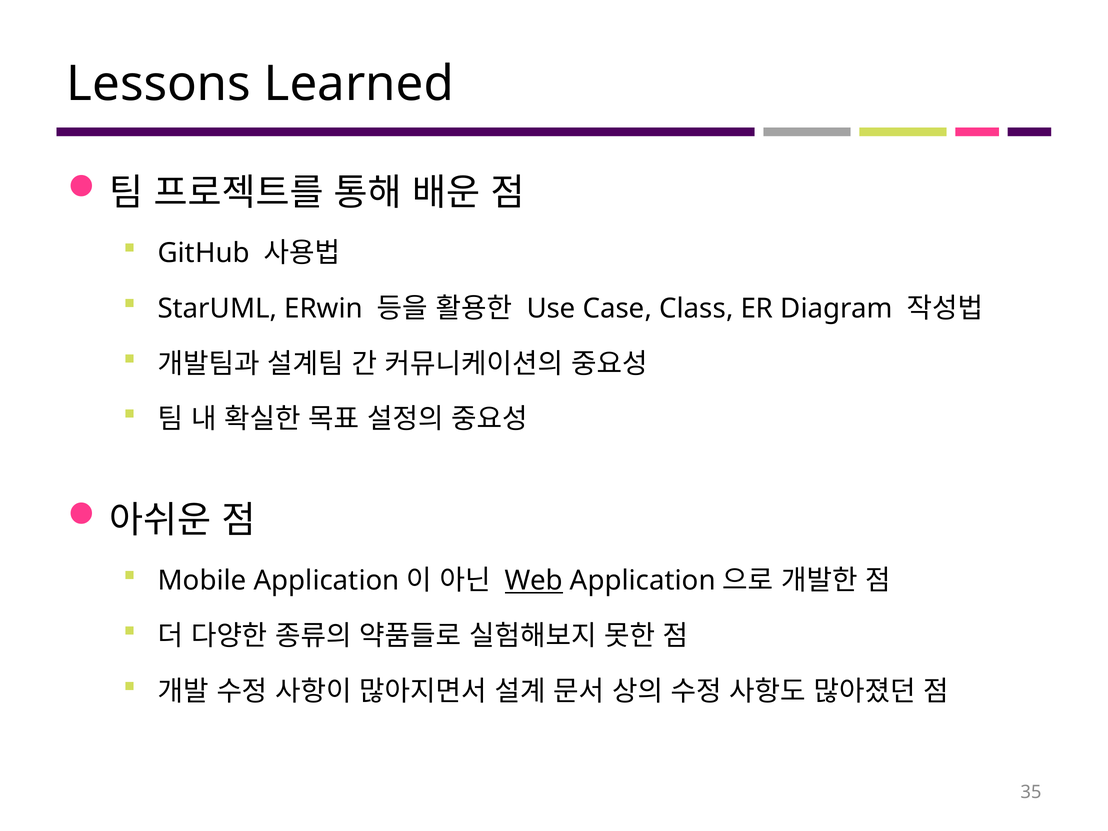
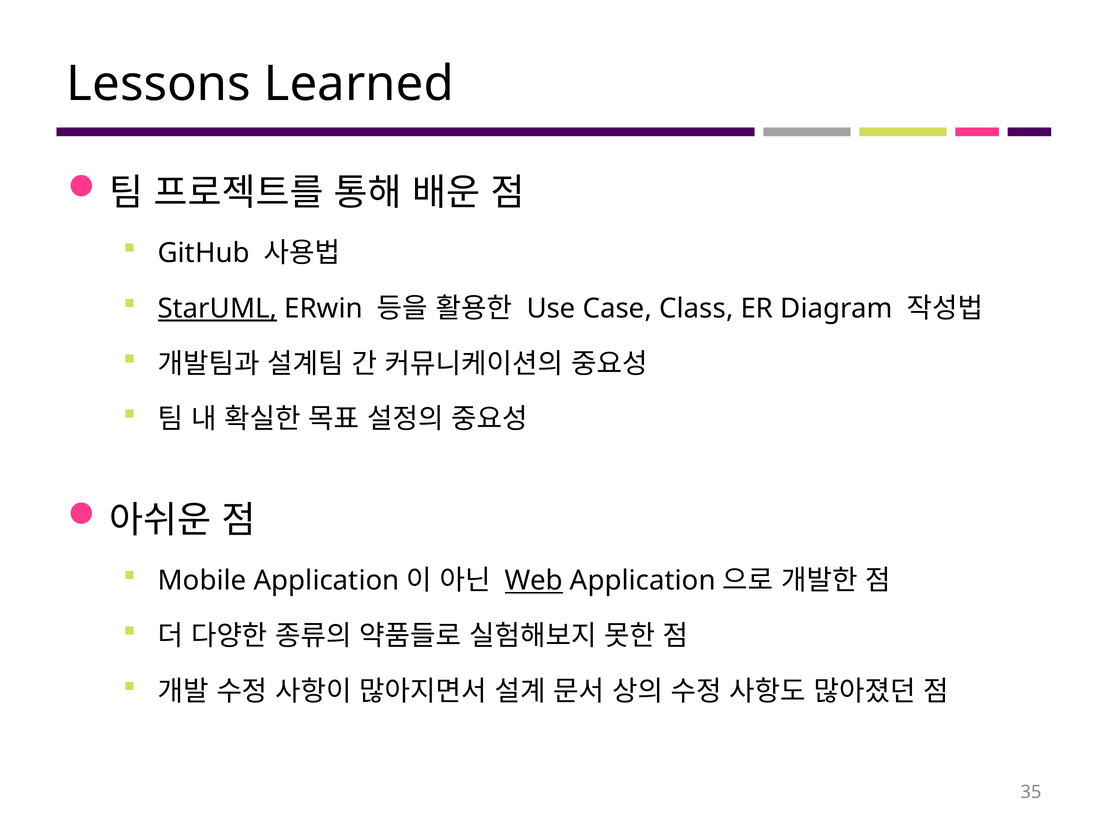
StarUML underline: none -> present (217, 309)
